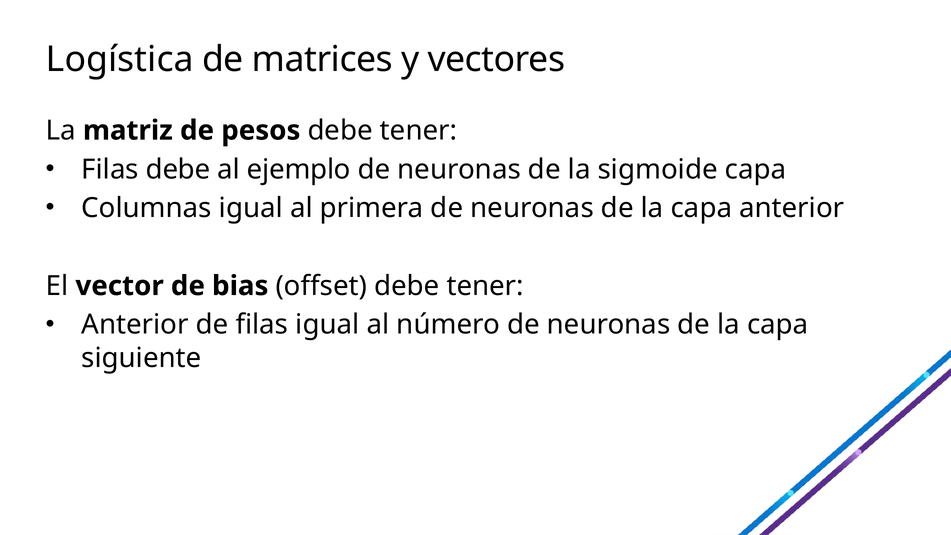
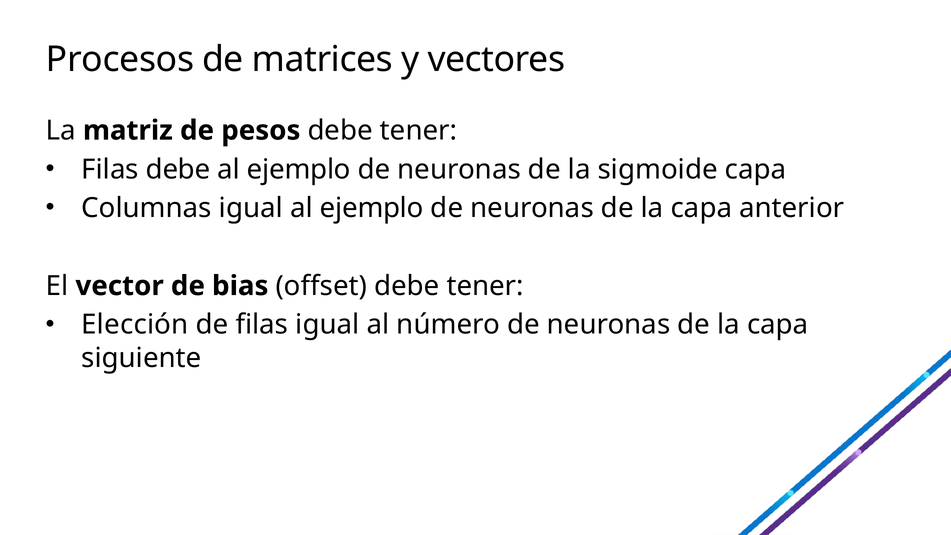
Logística: Logística -> Procesos (120, 60)
igual al primera: primera -> ejemplo (372, 208)
Anterior: Anterior -> Elección (135, 325)
